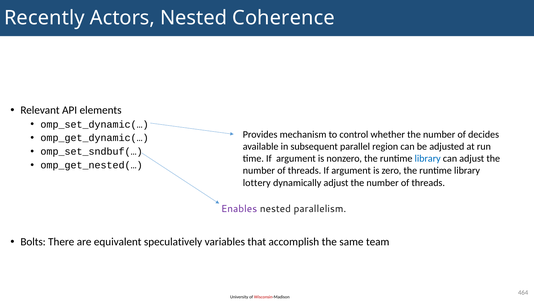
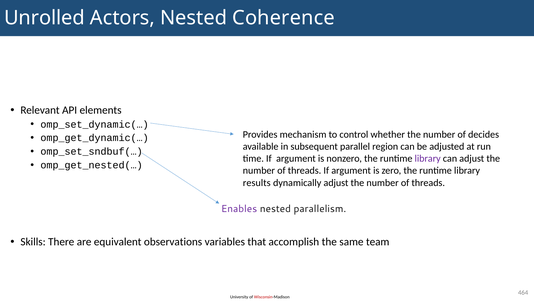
Recently: Recently -> Unrolled (44, 18)
library colour: blue -> purple (428, 158)
lottery: lottery -> results (257, 182)
Bolts: Bolts -> Skills (33, 241)
speculatively: speculatively -> observations (173, 241)
